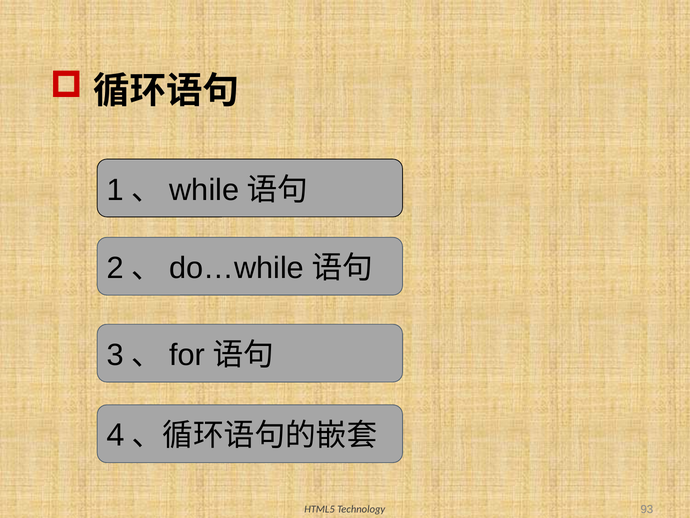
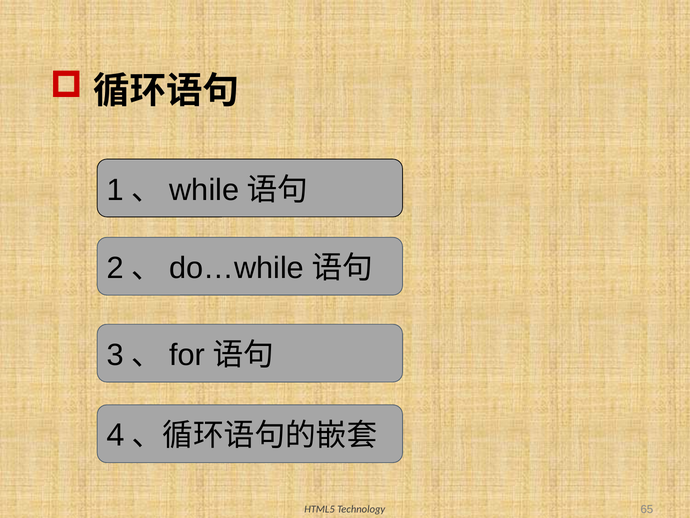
93: 93 -> 65 (647, 509)
